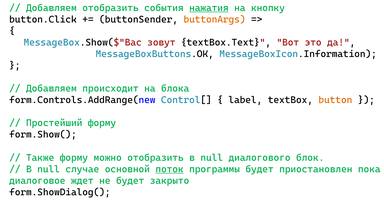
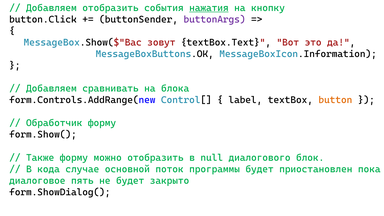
buttonArgs colour: orange -> purple (215, 19)
происходит: происходит -> сравнивать (110, 88)
Простейший: Простейший -> Обработчик (54, 123)
null: null -> кода (49, 169)
поток underline: present -> none (170, 169)
ждет: ждет -> пять (82, 181)
